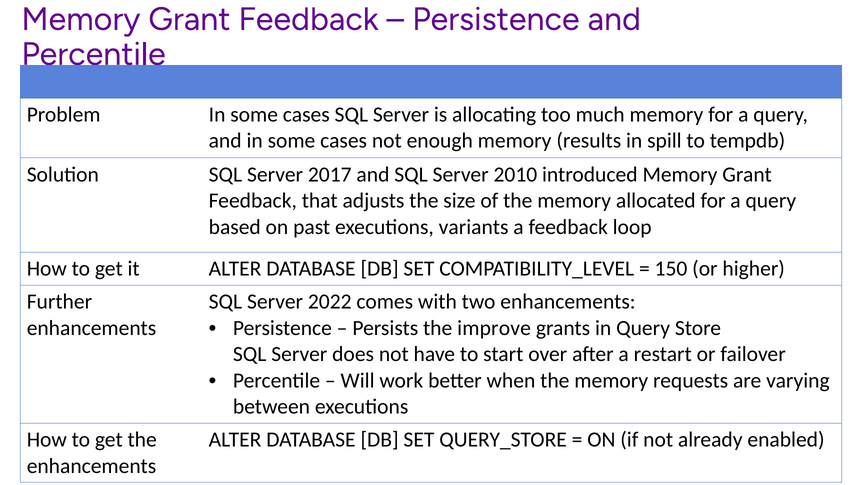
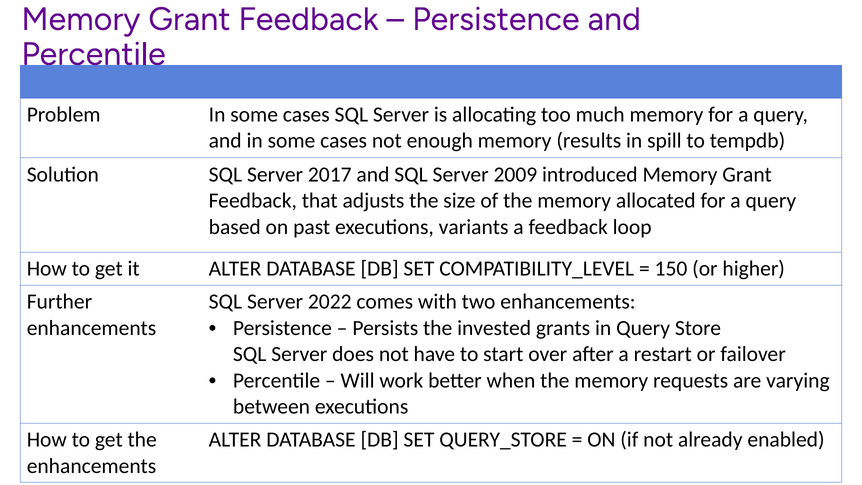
2010: 2010 -> 2009 (515, 174)
improve: improve -> invested (494, 328)
